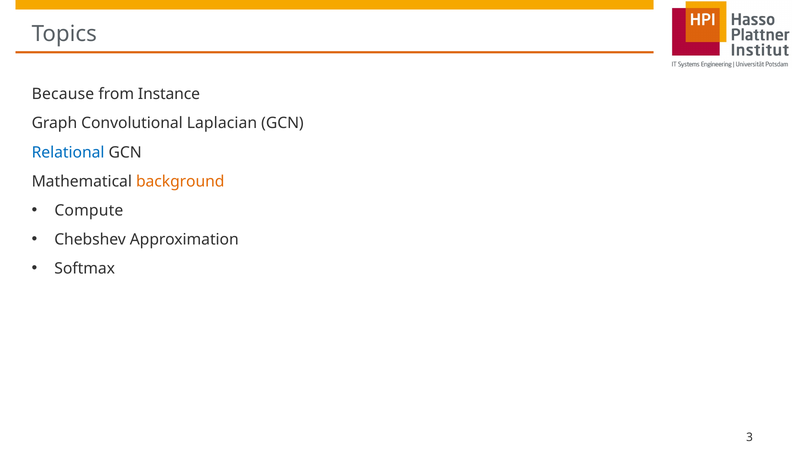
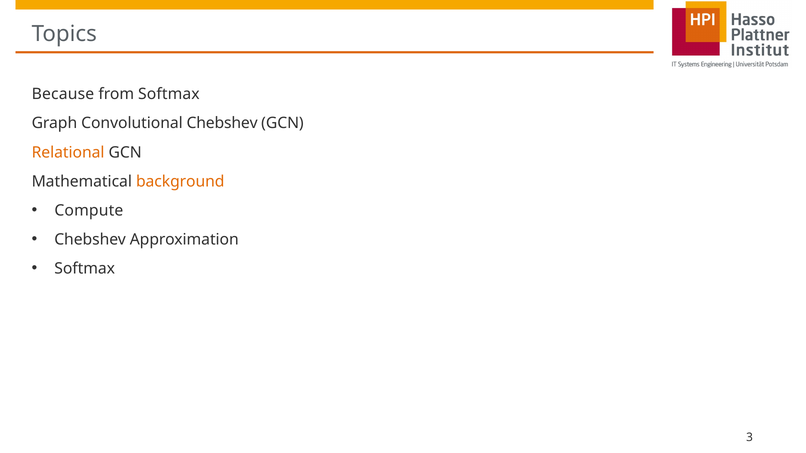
from Instance: Instance -> Softmax (169, 94)
Convolutional Laplacian: Laplacian -> Chebshev (222, 123)
Relational colour: blue -> orange (68, 152)
